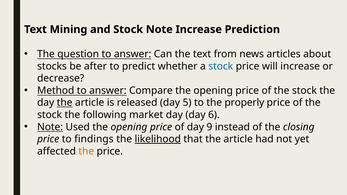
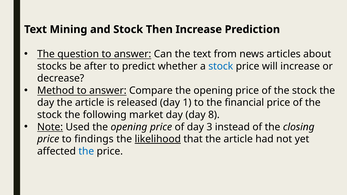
Stock Note: Note -> Then (159, 29)
the underline: present -> none (65, 103)
5: 5 -> 1 (187, 103)
properly: properly -> financial (244, 103)
6: 6 -> 8 (214, 115)
9: 9 -> 3 (209, 127)
the colour: orange -> blue (86, 151)
